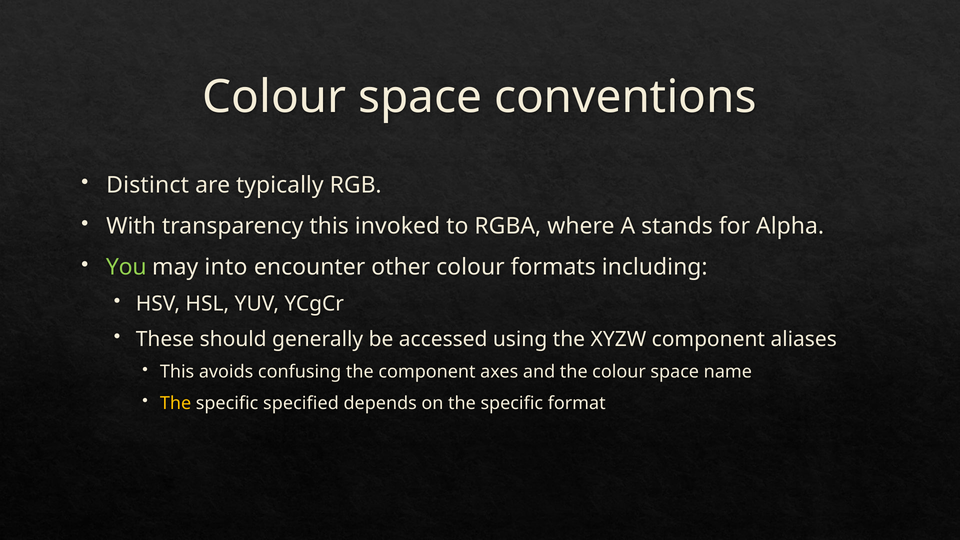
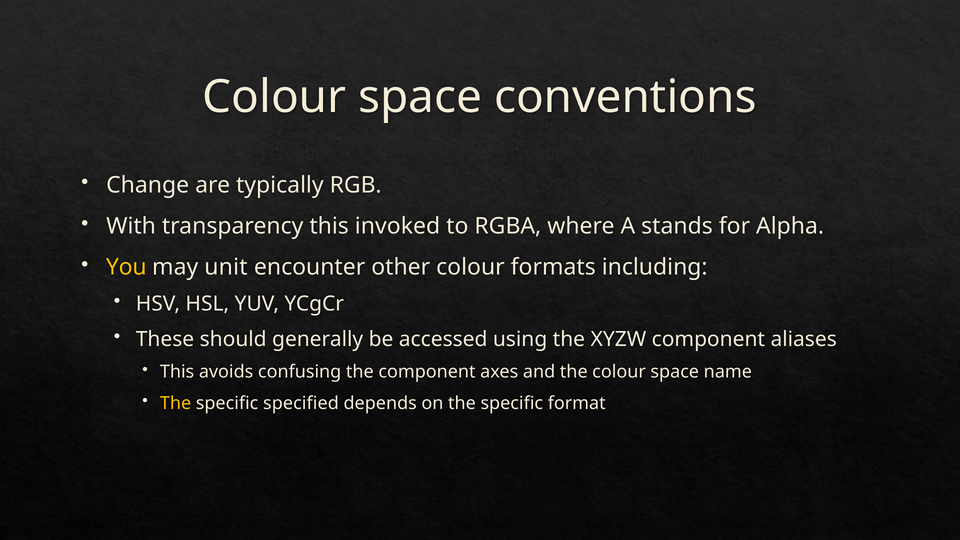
Distinct: Distinct -> Change (148, 185)
You colour: light green -> yellow (126, 267)
into: into -> unit (226, 267)
